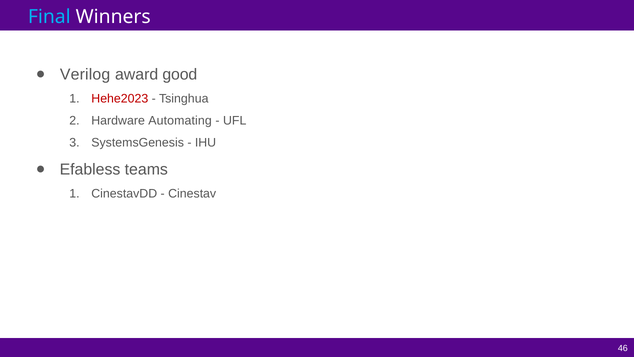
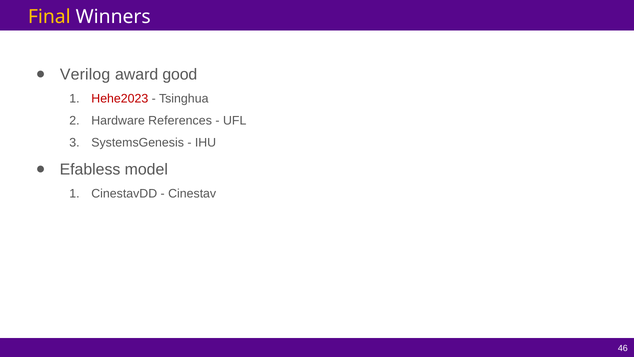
Final colour: light blue -> yellow (49, 17)
Automating: Automating -> References (180, 121)
teams: teams -> model (146, 169)
